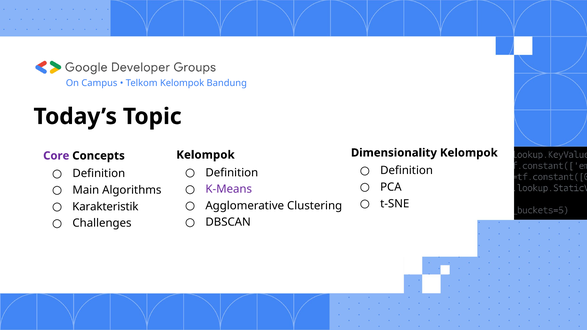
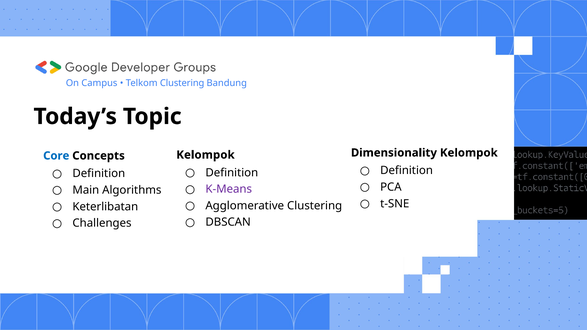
Telkom Kelompok: Kelompok -> Clustering (182, 83)
Core colour: purple -> blue (56, 156)
Karakteristik: Karakteristik -> Keterlibatan (105, 207)
